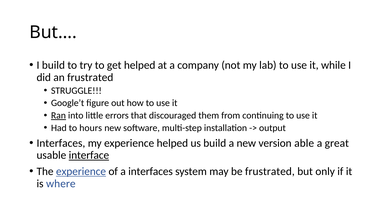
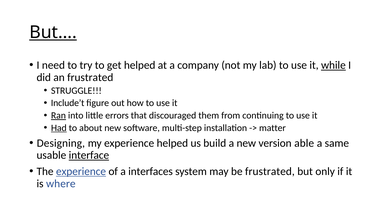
But… underline: none -> present (53, 32)
I build: build -> need (53, 65)
while underline: none -> present (333, 65)
Google’t: Google’t -> Include’t (68, 103)
Had underline: none -> present (59, 128)
hours: hours -> about (91, 128)
output: output -> matter (272, 128)
Interfaces: Interfaces -> Designing (61, 143)
great: great -> same (337, 143)
